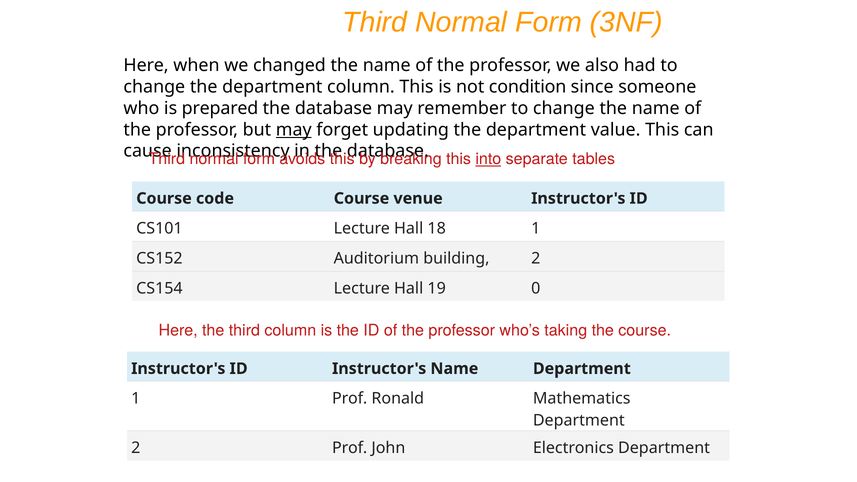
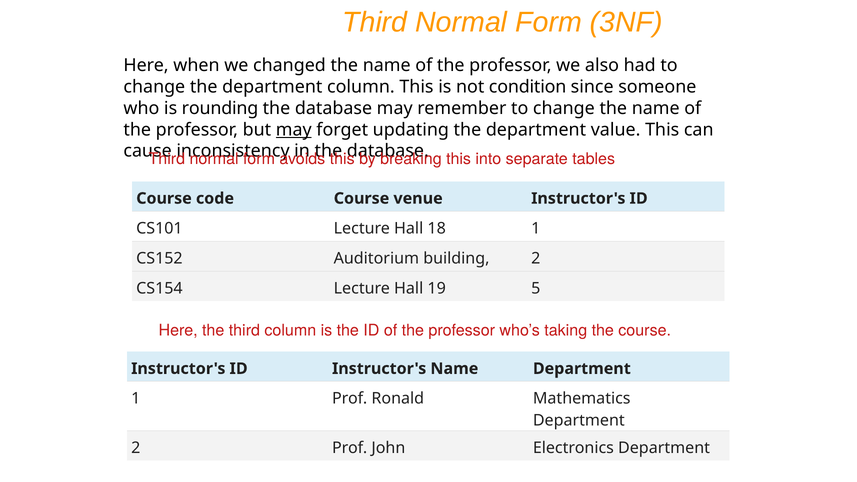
prepared: prepared -> rounding (220, 108)
into underline: present -> none (488, 159)
0: 0 -> 5 (536, 288)
